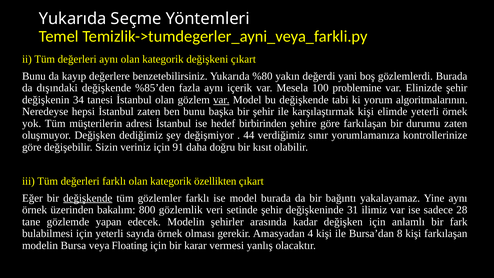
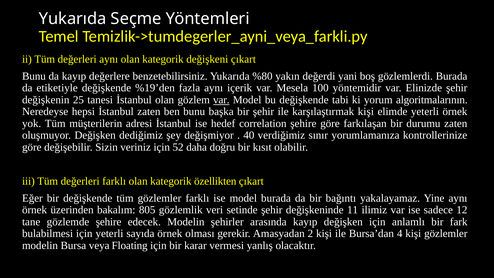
dışındaki: dışındaki -> etiketiyle (57, 88)
%85’den: %85’den -> %19’den (155, 88)
problemine: problemine -> yöntemidir (357, 88)
34: 34 -> 25 (78, 100)
birbirinden: birbirinden -> correlation (263, 123)
44: 44 -> 40 (249, 135)
91: 91 -> 52 (178, 147)
değişkende underline: present -> none (88, 198)
800: 800 -> 805 (147, 210)
31: 31 -> 11 (353, 210)
28: 28 -> 12 (462, 210)
gözlemde yapan: yapan -> şehire (109, 222)
arasında kadar: kadar -> kayıp (305, 222)
4: 4 -> 2 (310, 234)
8: 8 -> 4 (400, 234)
kişi farkılaşan: farkılaşan -> gözlemler (446, 234)
